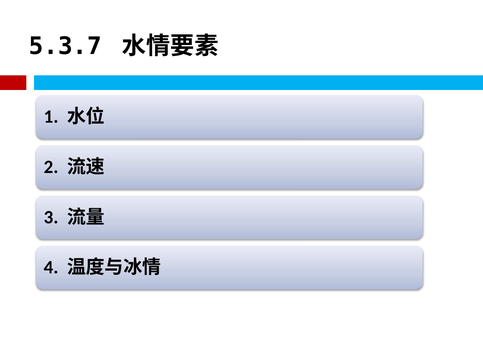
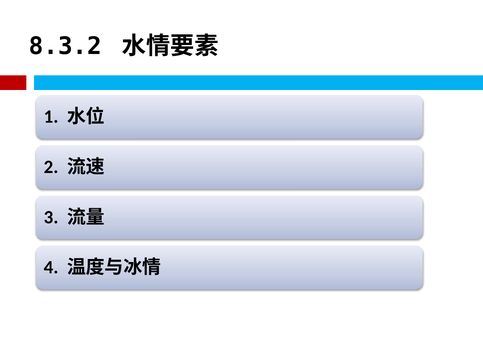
5.3.7: 5.3.7 -> 8.3.2 (65, 46)
